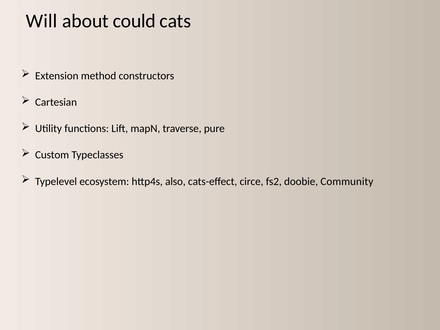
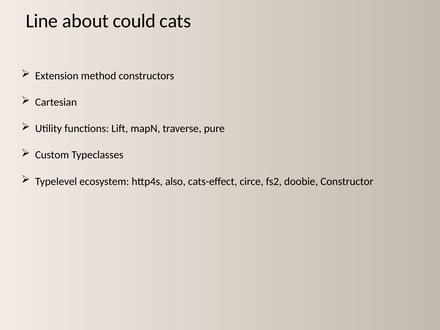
Will: Will -> Line (42, 21)
Community: Community -> Constructor (347, 181)
